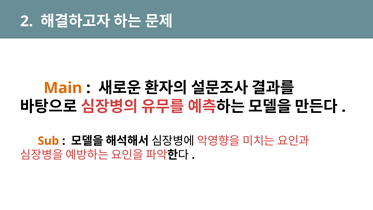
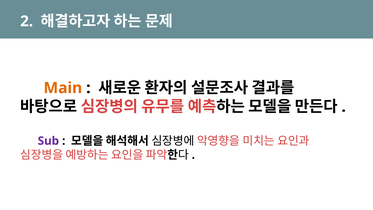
Sub colour: orange -> purple (48, 141)
